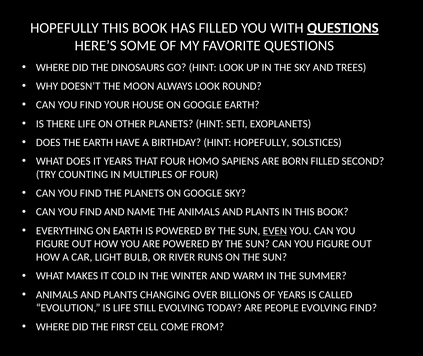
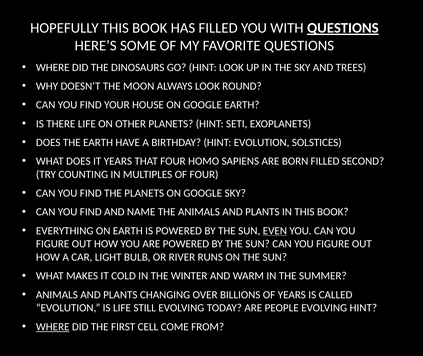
HINT HOPEFULLY: HOPEFULLY -> EVOLUTION (262, 143)
EVOLVING FIND: FIND -> HINT (363, 309)
WHERE underline: none -> present (53, 327)
